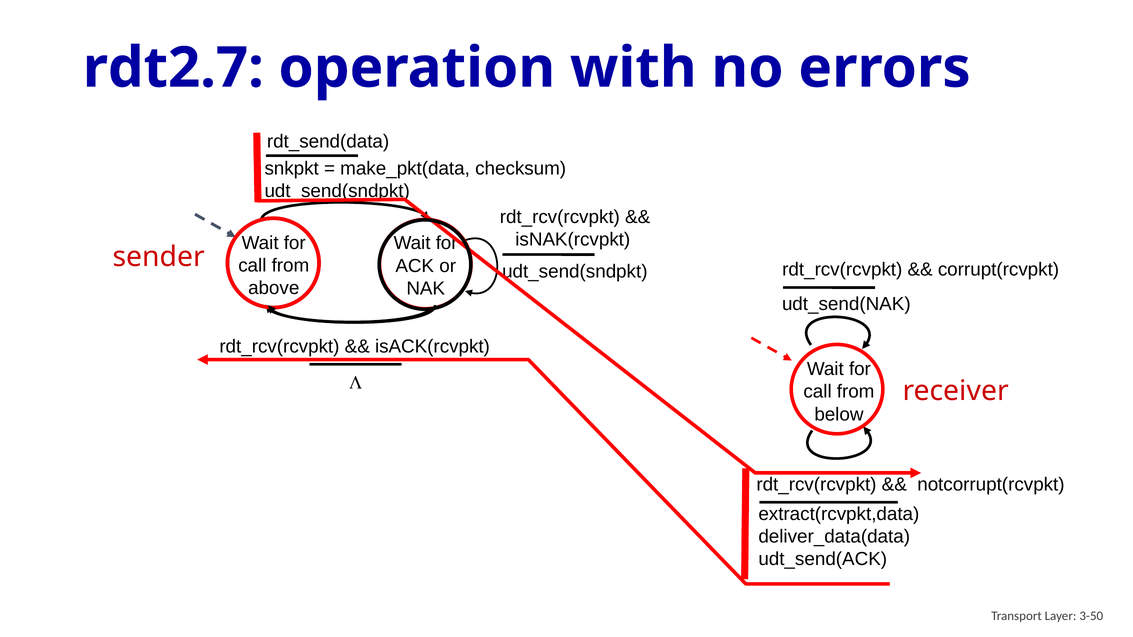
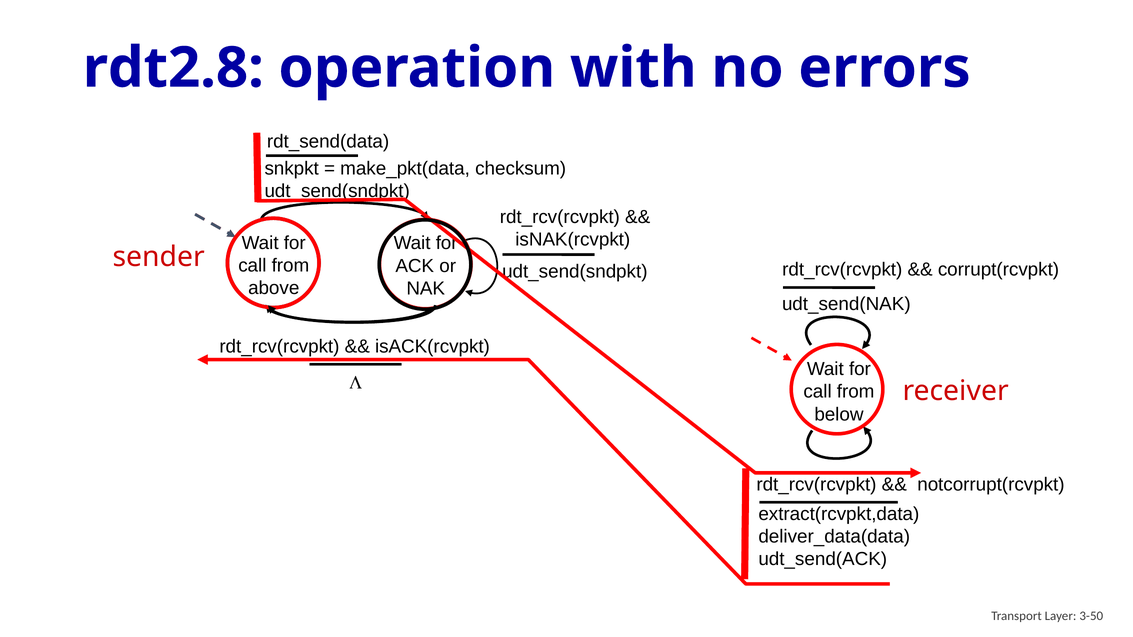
rdt2.7: rdt2.7 -> rdt2.8 (173, 68)
